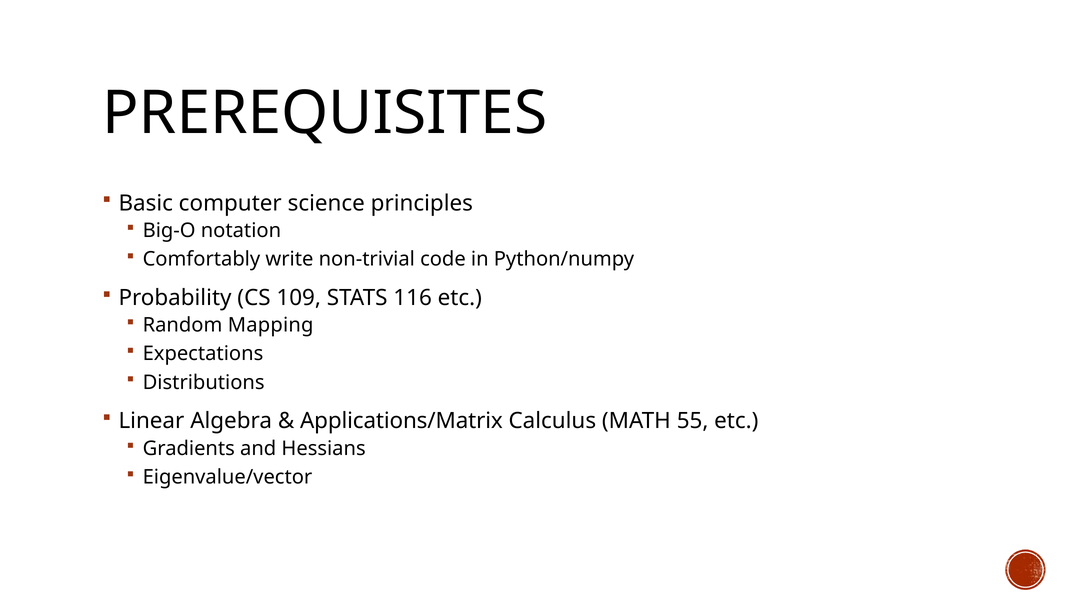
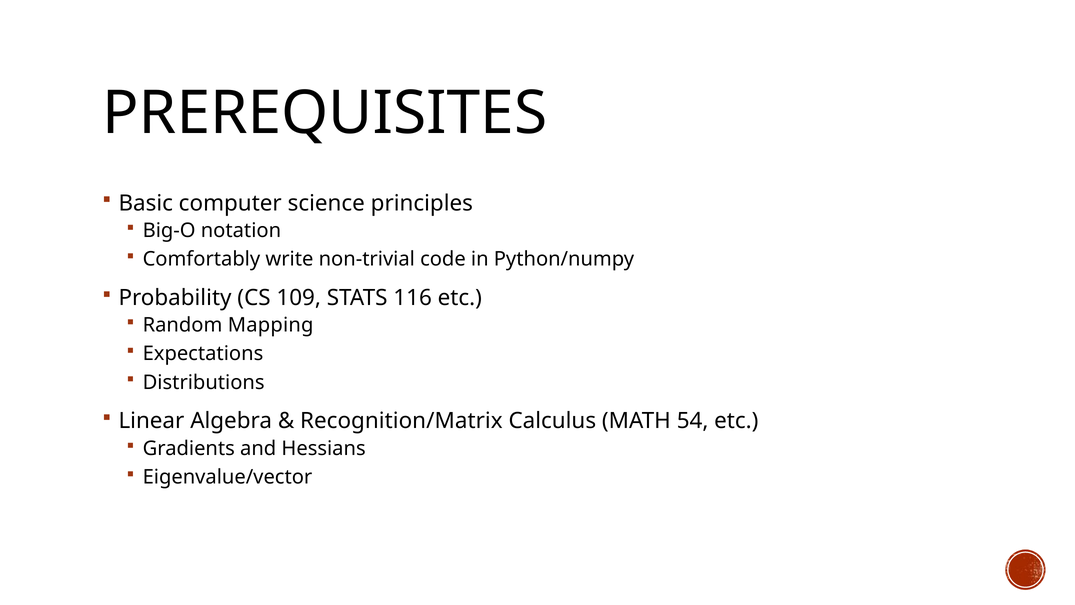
Applications/Matrix: Applications/Matrix -> Recognition/Matrix (401, 421)
55: 55 -> 54 (693, 421)
